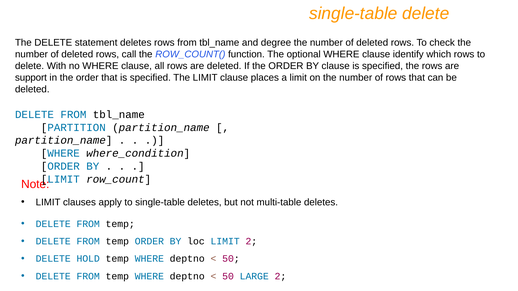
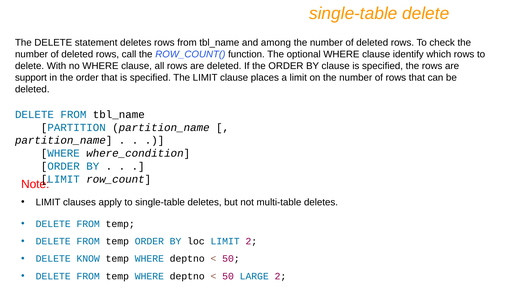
degree: degree -> among (276, 43)
HOLD: HOLD -> KNOW (88, 259)
